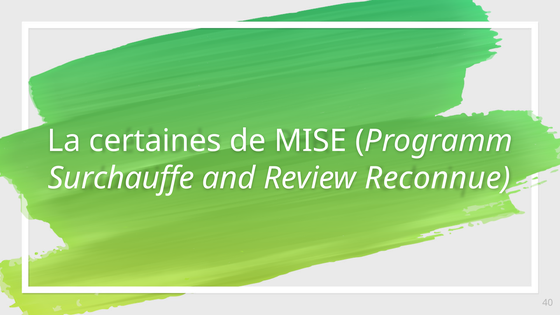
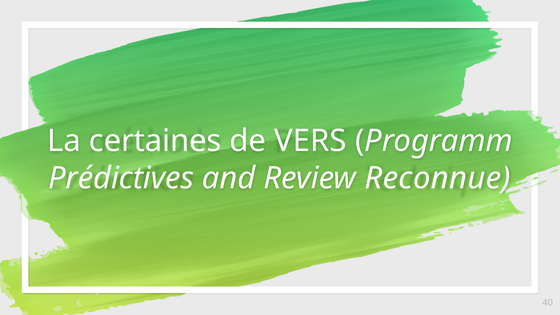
MISE: MISE -> VERS (310, 141)
Surchauffe: Surchauffe -> Prédictives (121, 178)
